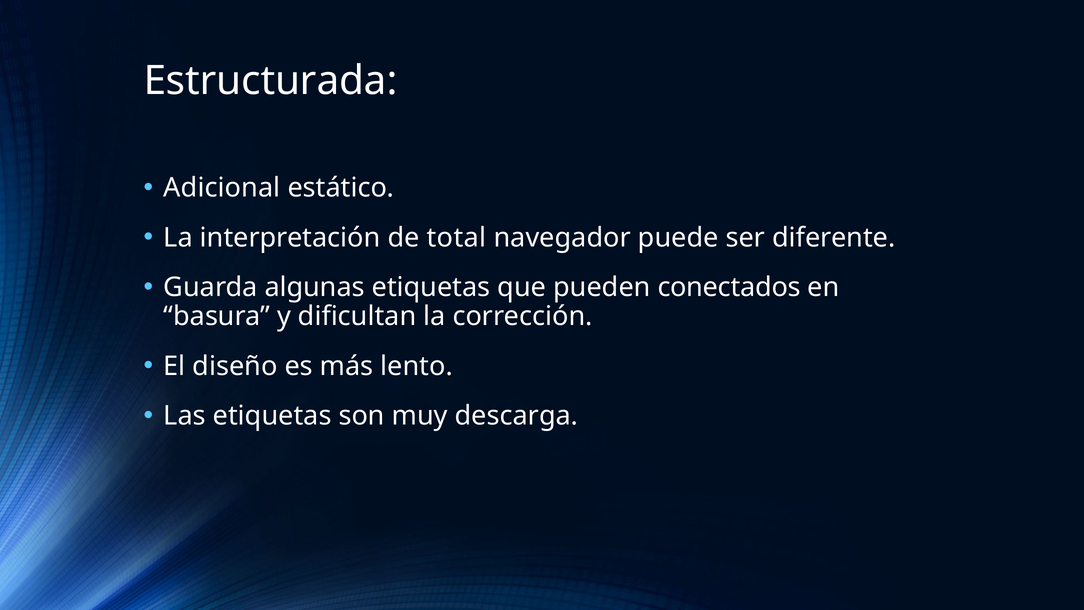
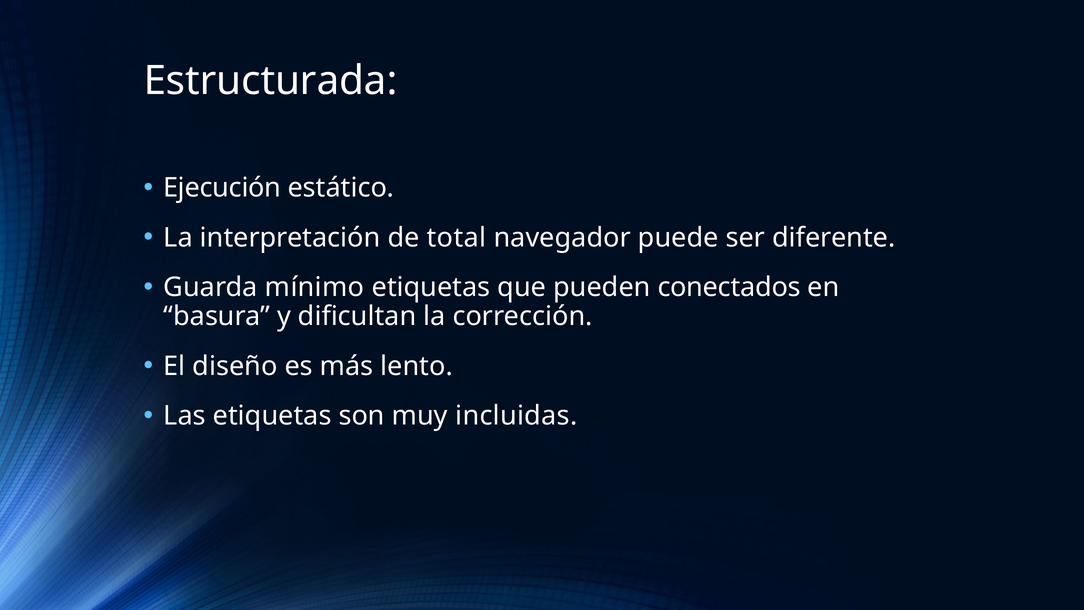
Adicional: Adicional -> Ejecución (222, 188)
algunas: algunas -> mínimo (315, 287)
descarga: descarga -> incluidas (516, 416)
